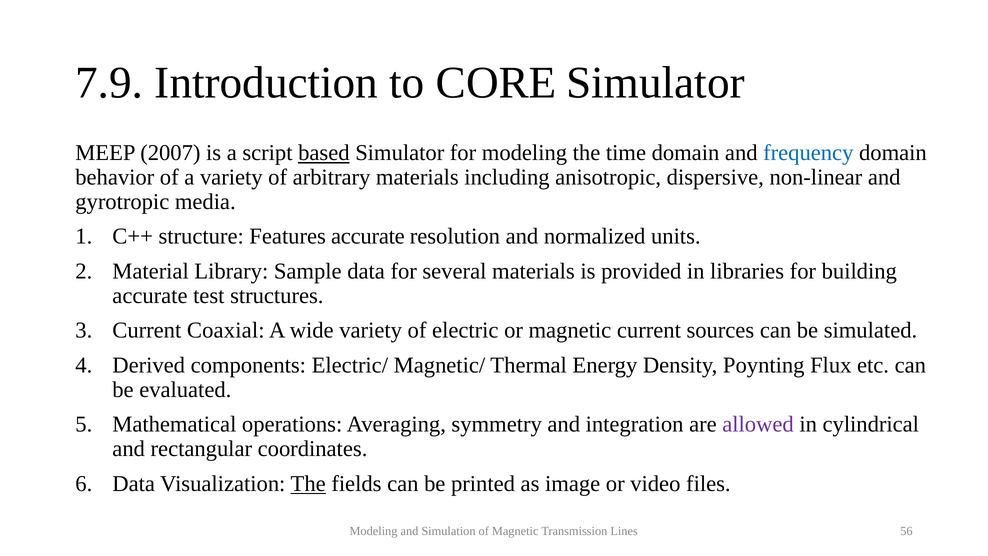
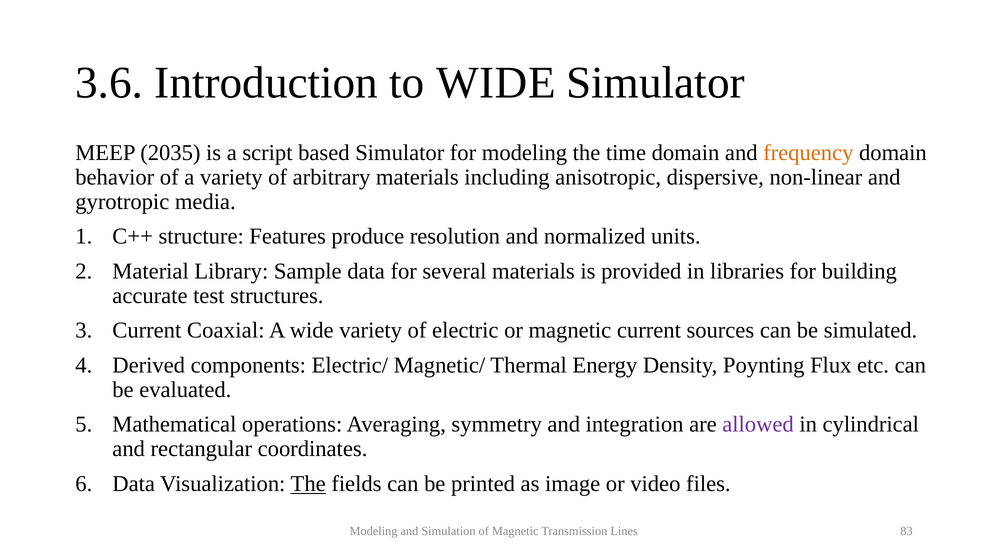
7.9: 7.9 -> 3.6 (109, 83)
to CORE: CORE -> WIDE (496, 83)
2007: 2007 -> 2035 (170, 153)
based underline: present -> none (324, 153)
frequency colour: blue -> orange (808, 153)
Features accurate: accurate -> produce (368, 236)
56: 56 -> 83 (906, 531)
